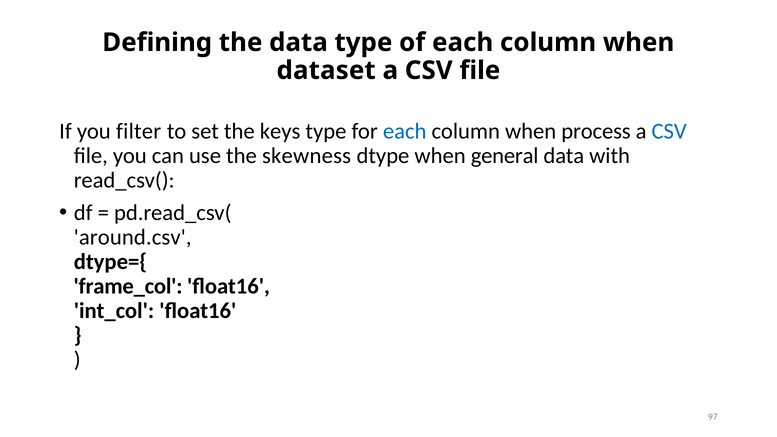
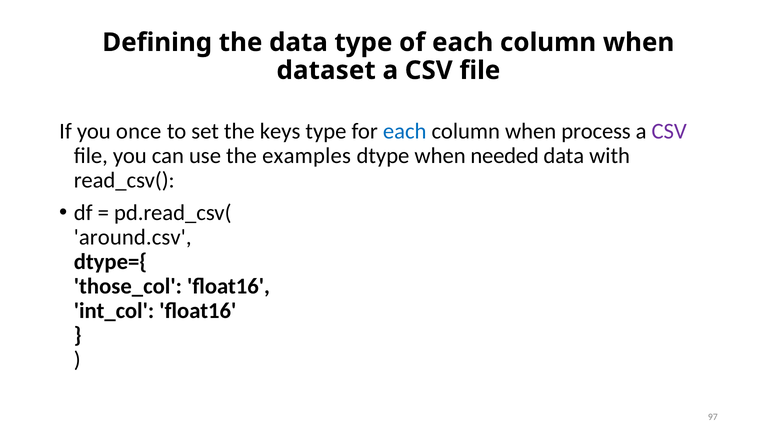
filter: filter -> once (139, 131)
CSV colour: blue -> purple (669, 131)
skewness: skewness -> examples (307, 156)
general: general -> needed (505, 156)
frame_col: frame_col -> those_col (128, 286)
